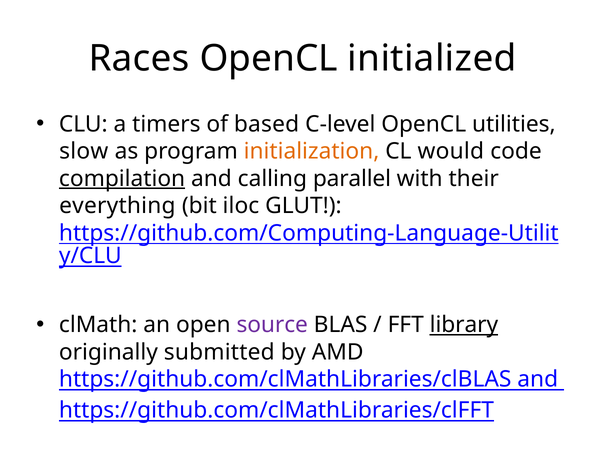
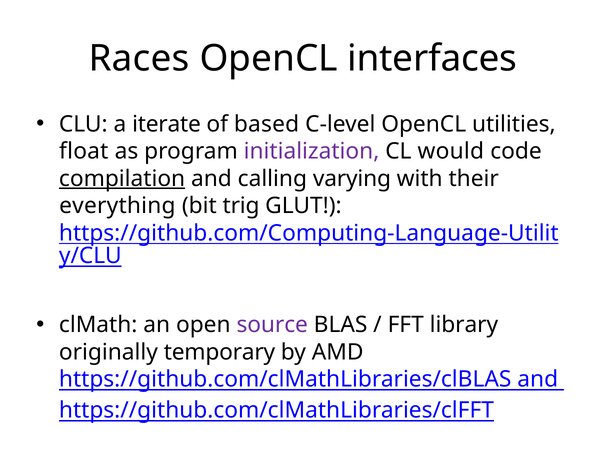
initialized: initialized -> interfaces (432, 59)
timers: timers -> iterate (166, 124)
slow: slow -> float (84, 152)
initialization colour: orange -> purple (312, 152)
parallel: parallel -> varying (352, 179)
iloc: iloc -> trig (241, 206)
library underline: present -> none (464, 325)
submitted: submitted -> temporary (219, 353)
